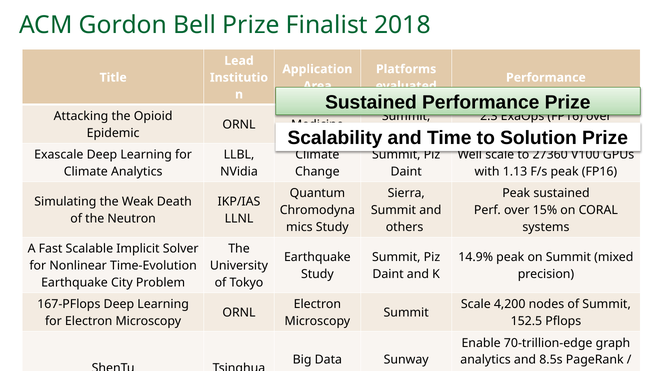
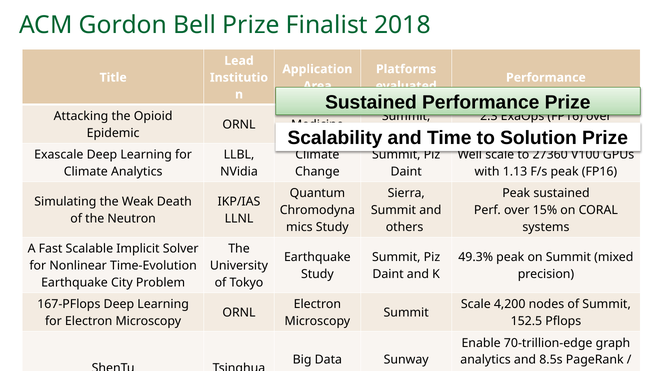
14.9%: 14.9% -> 49.3% (476, 257)
